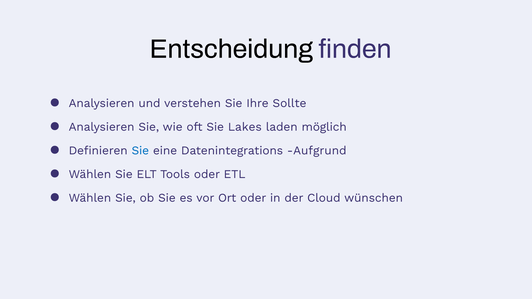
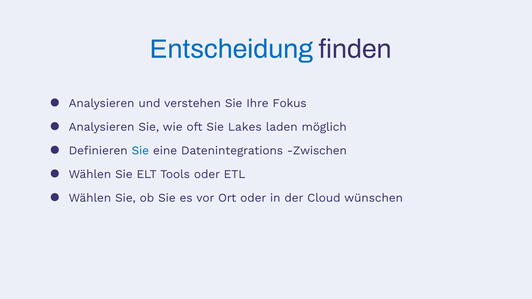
Entscheidung colour: black -> blue (231, 49)
Sollte: Sollte -> Fokus (290, 103)
Aufgrund: Aufgrund -> Zwischen (317, 151)
